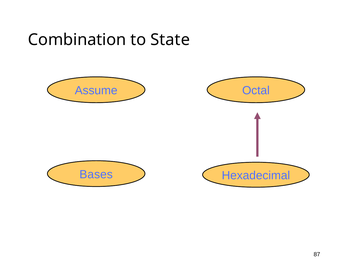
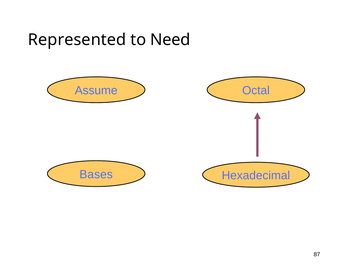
Combination: Combination -> Represented (77, 40)
State: State -> Need (170, 40)
